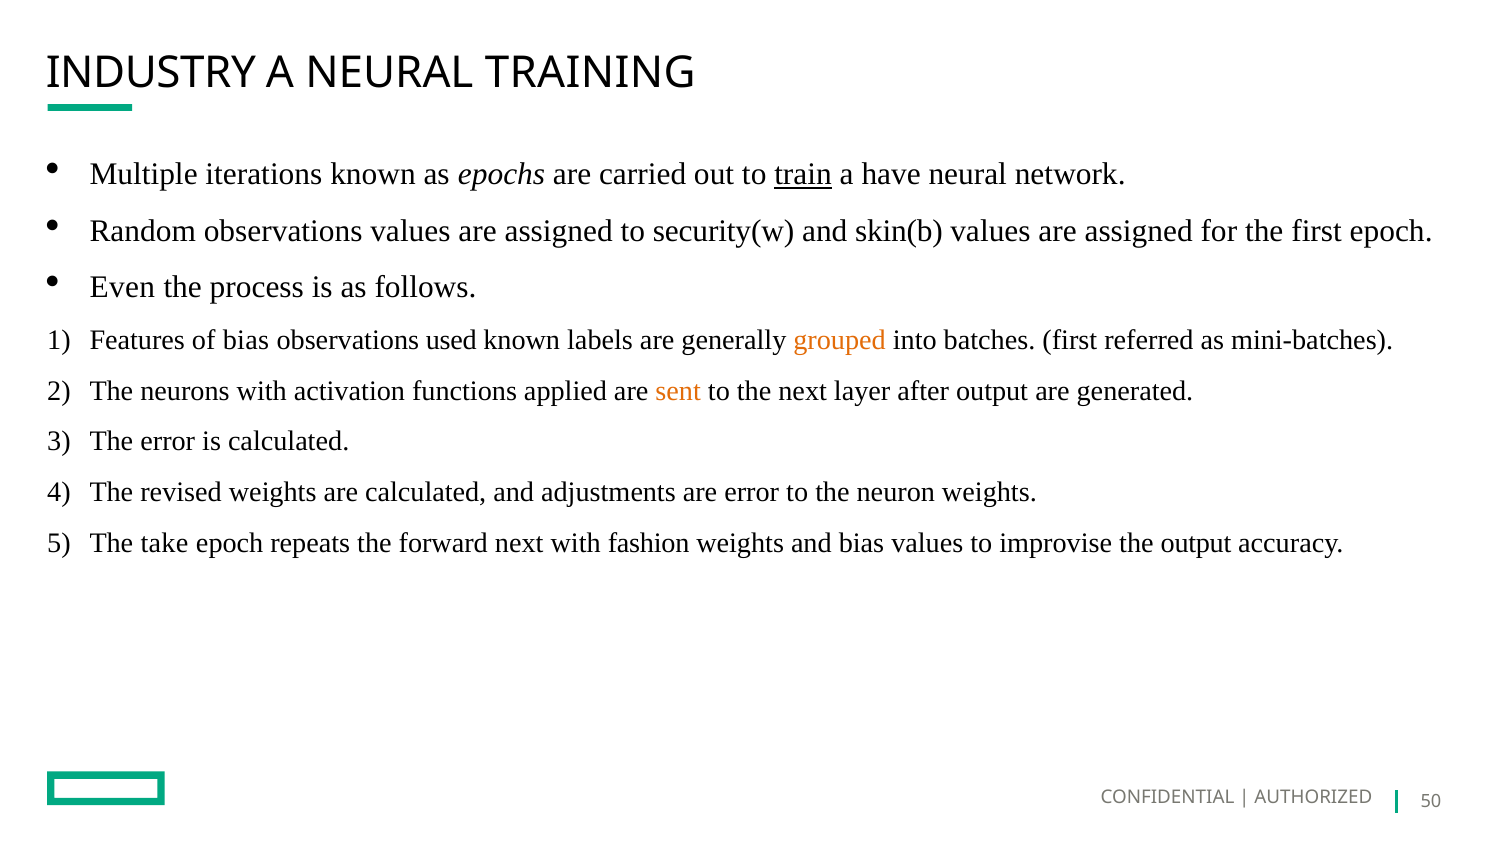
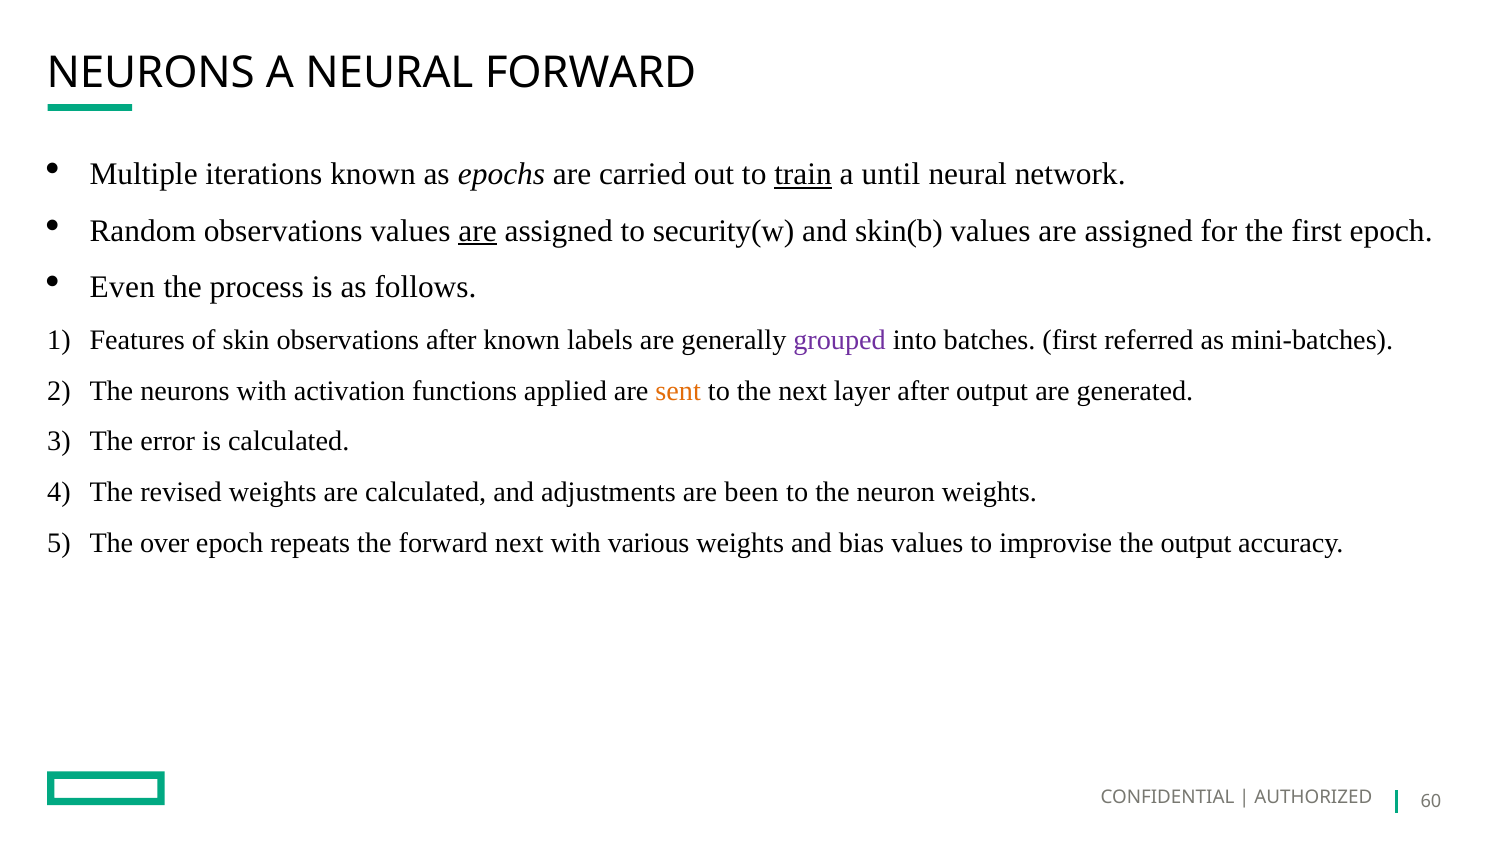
INDUSTRY: INDUSTRY -> NEURONS (151, 73)
NEURAL TRAINING: TRAINING -> FORWARD (591, 73)
have: have -> until (891, 174)
are underline: none -> present (478, 231)
of bias: bias -> skin (246, 340)
observations used: used -> after (451, 340)
grouped colour: orange -> purple (840, 340)
are error: error -> been (752, 492)
take: take -> over (165, 543)
fashion: fashion -> various (649, 543)
50: 50 -> 60 (1431, 802)
